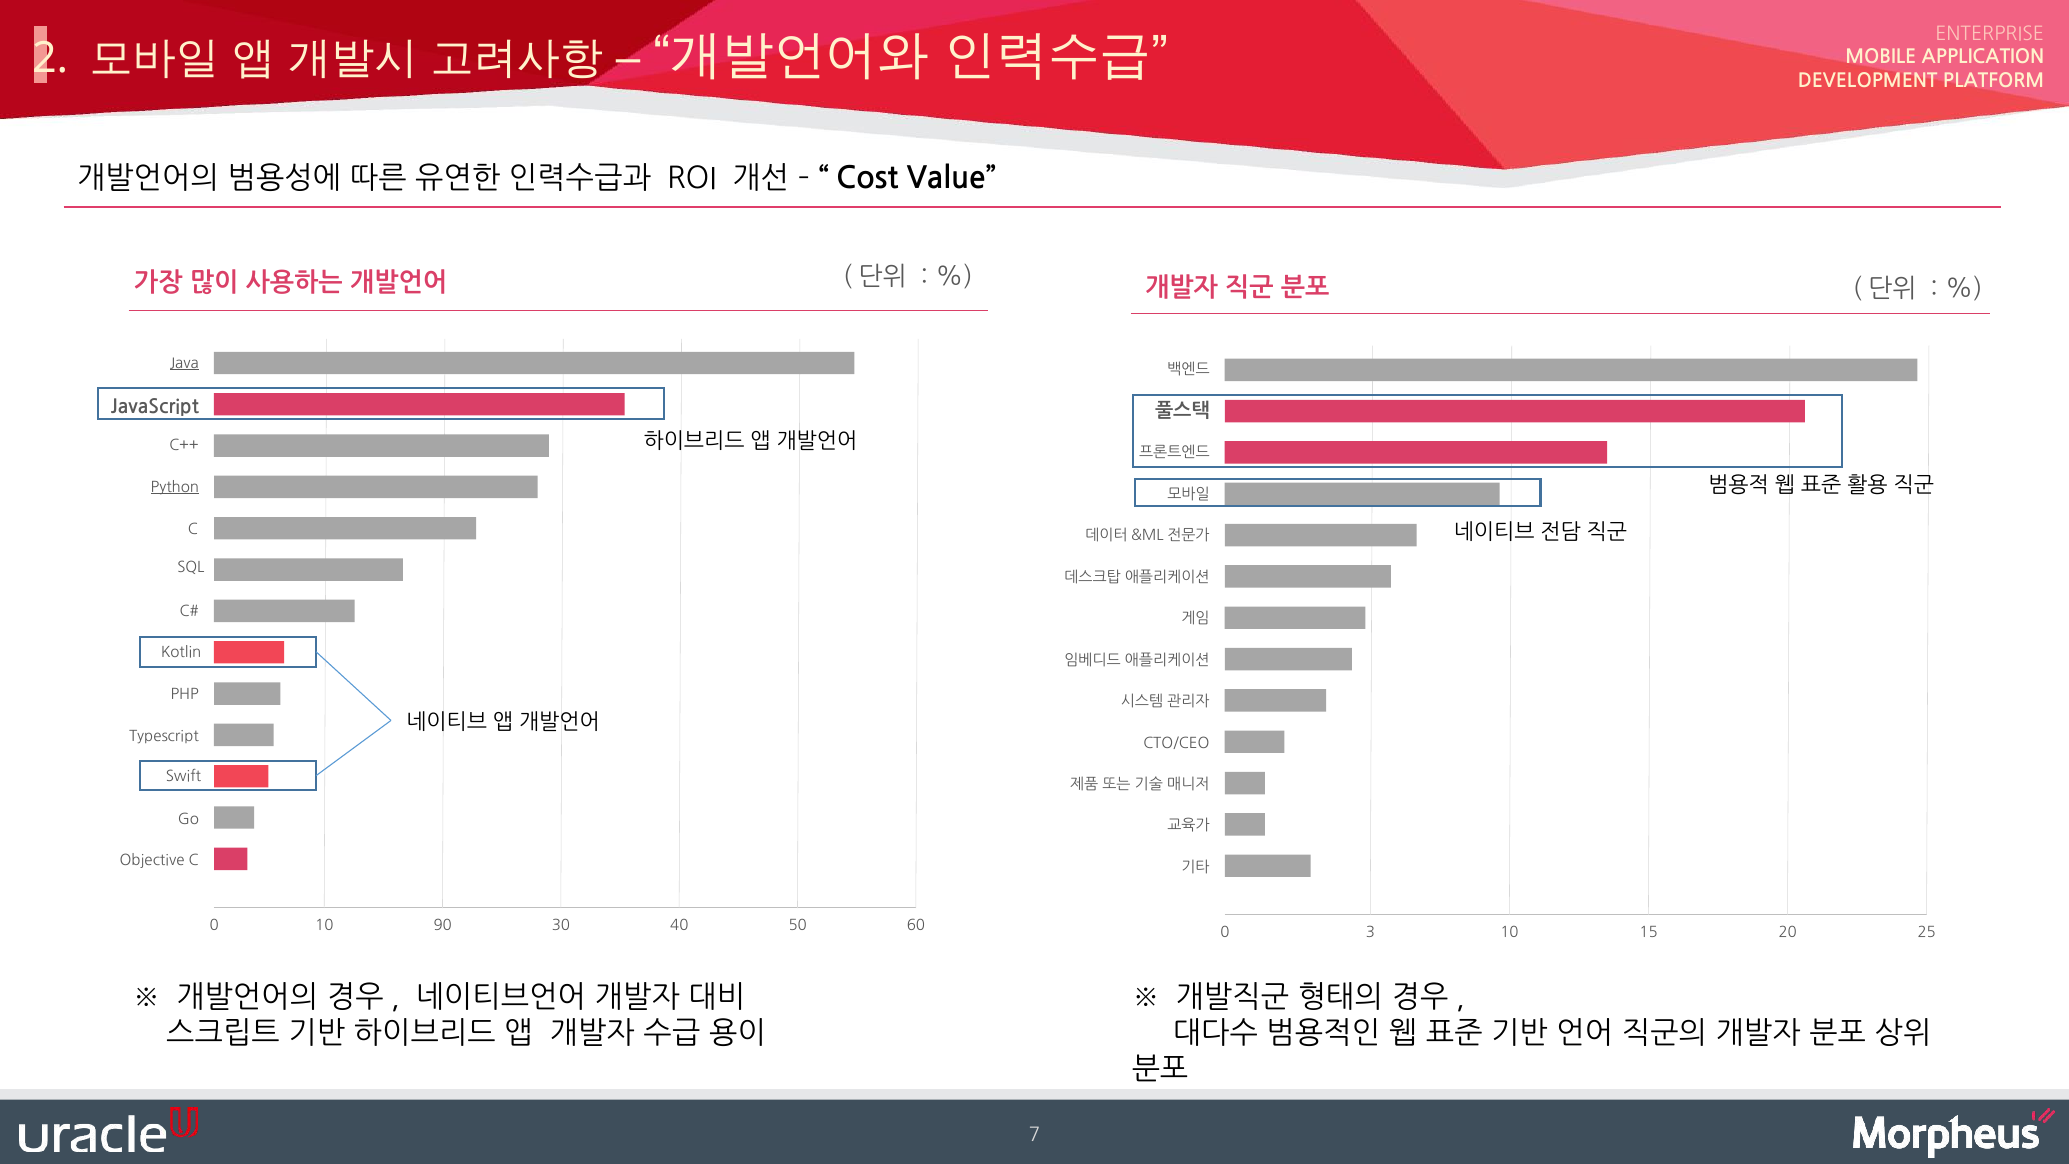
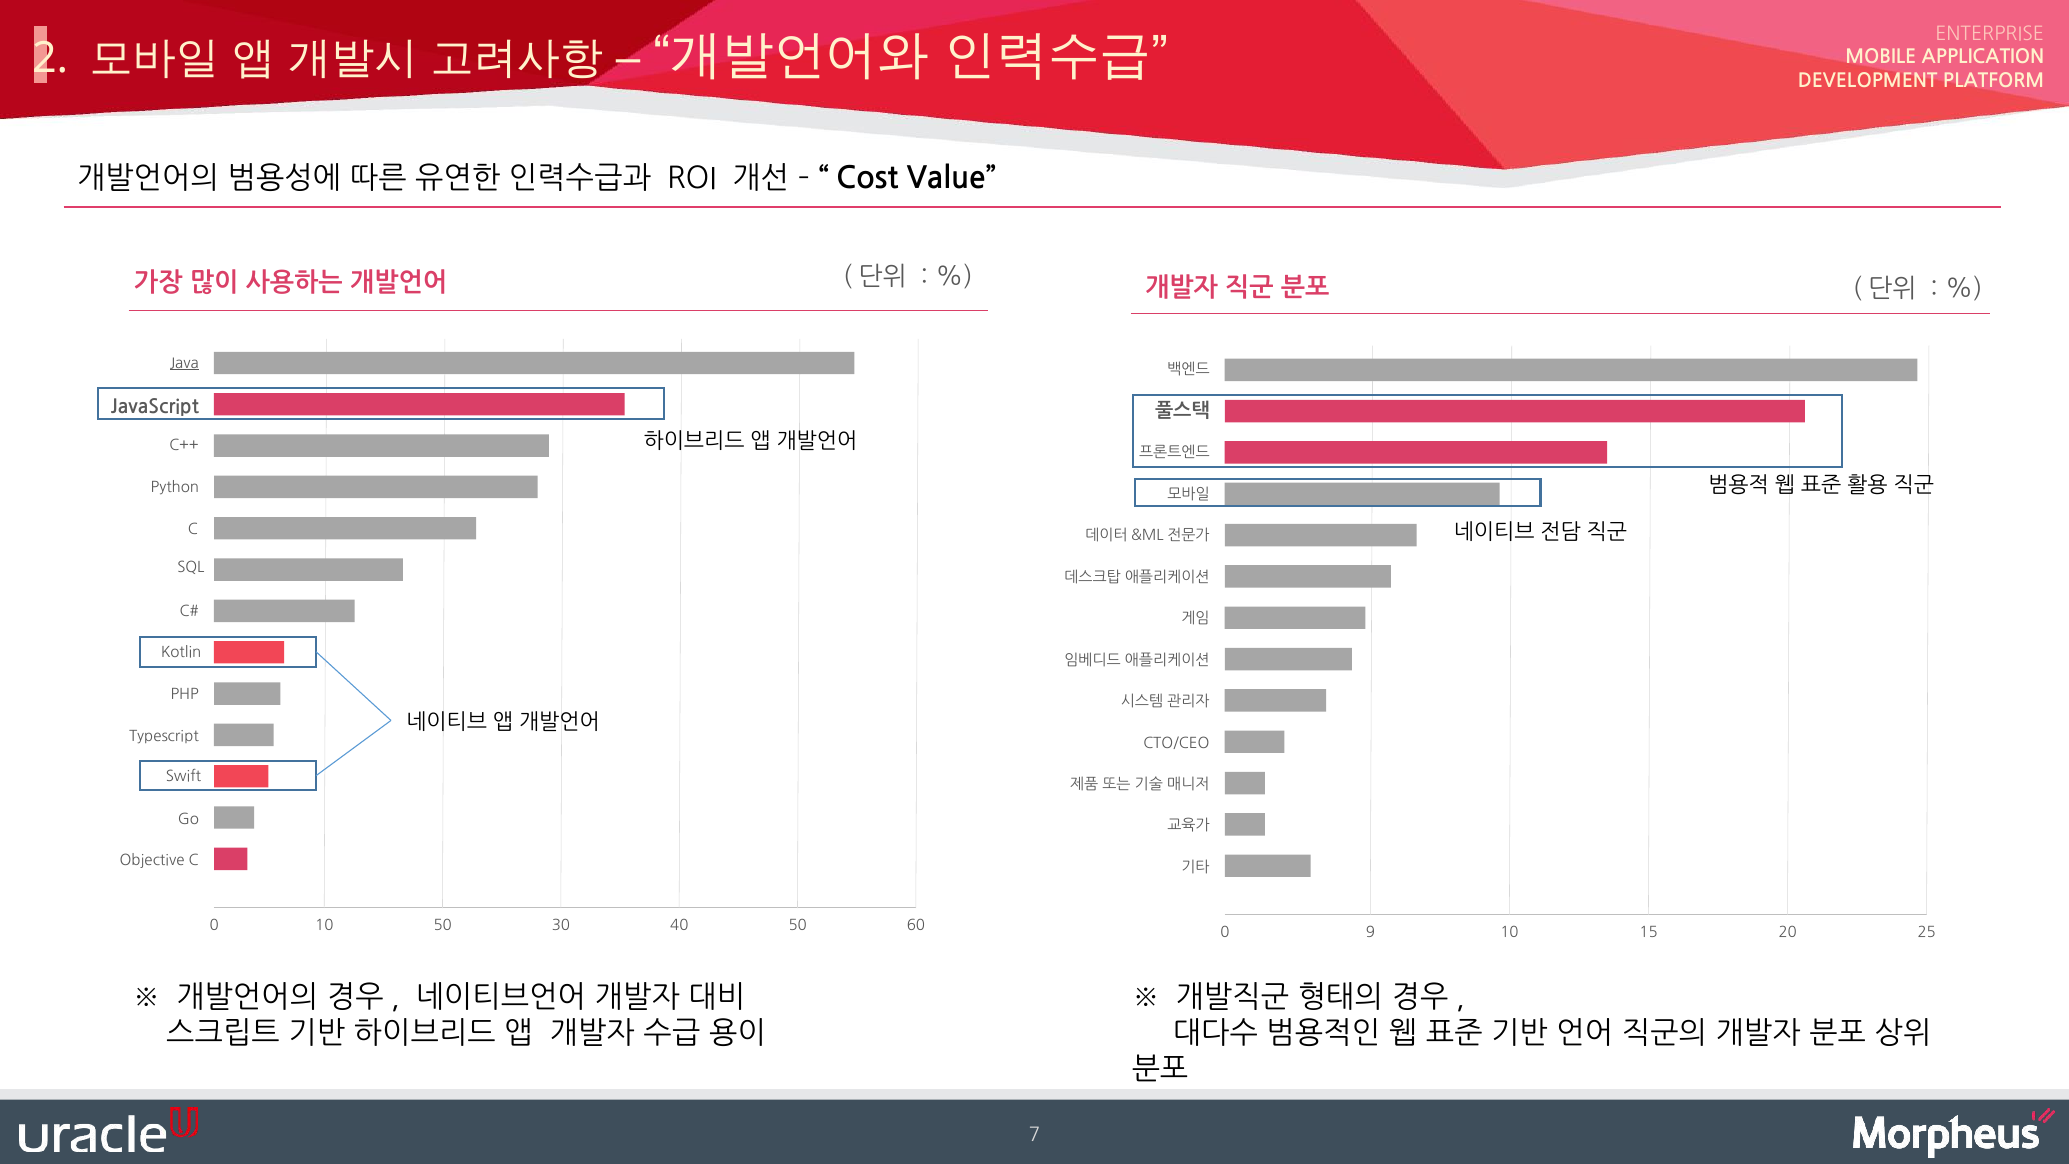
Python underline: present -> none (175, 487)
10 90: 90 -> 50 (443, 926)
3: 3 -> 9 (1370, 932)
